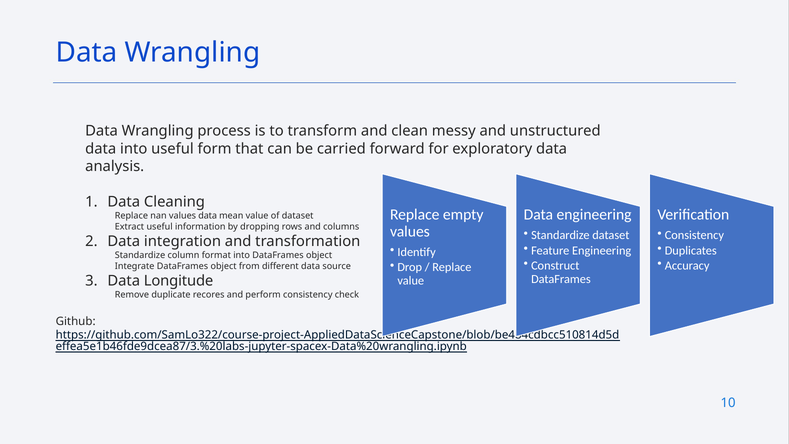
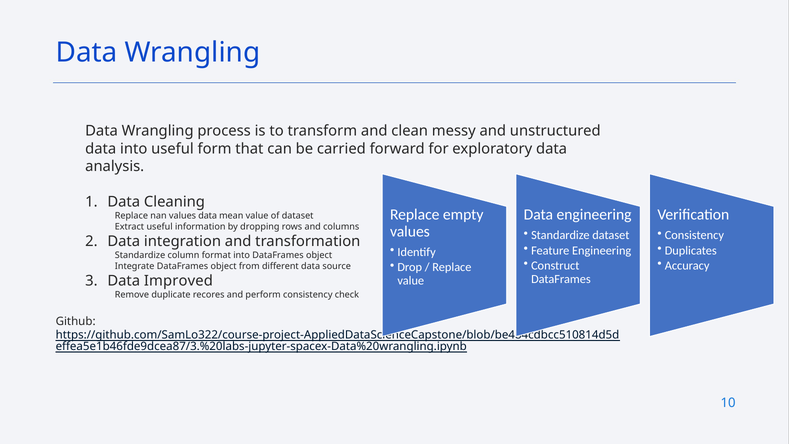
Longitude: Longitude -> Improved (178, 281)
